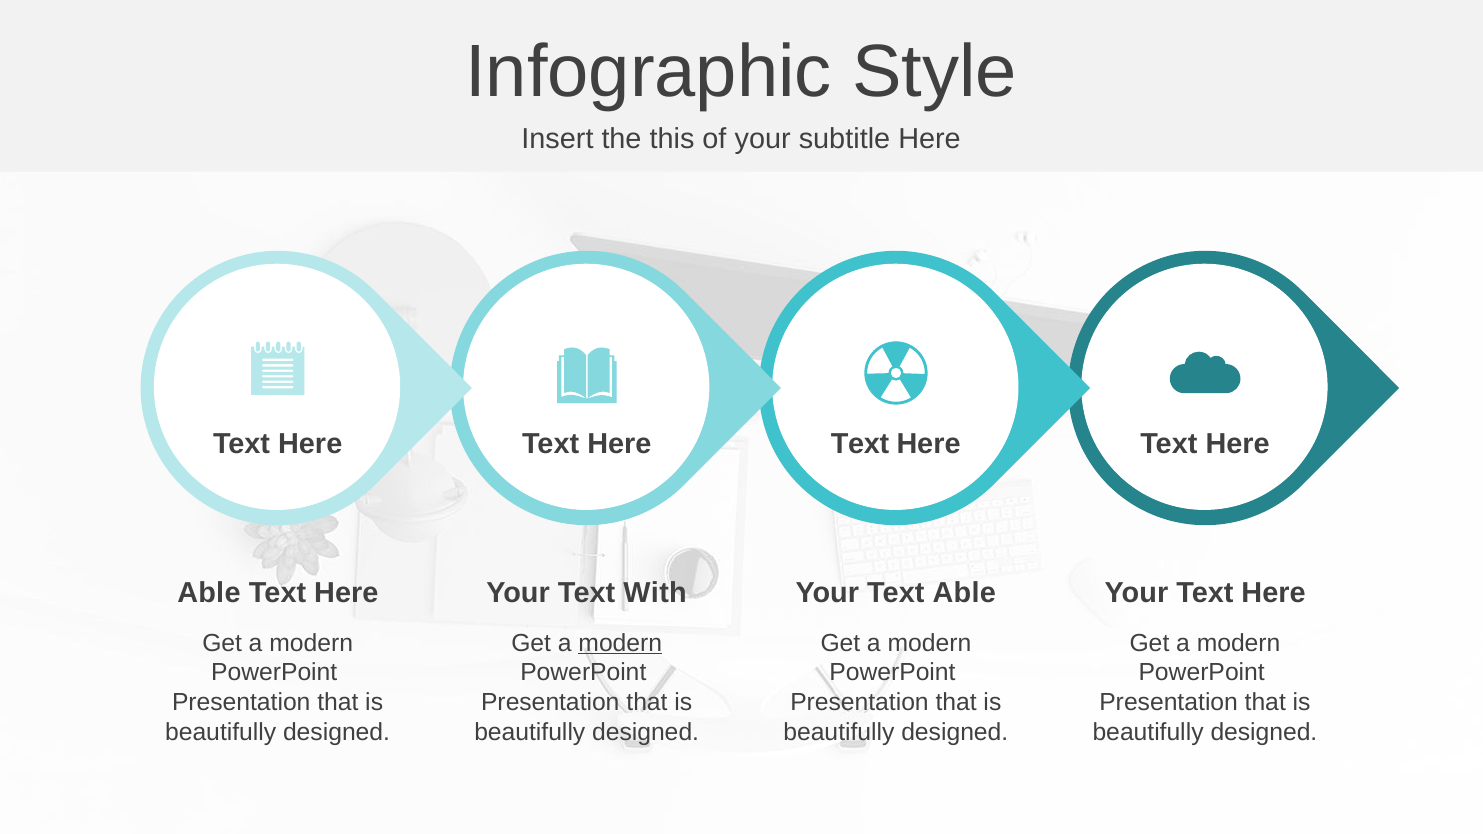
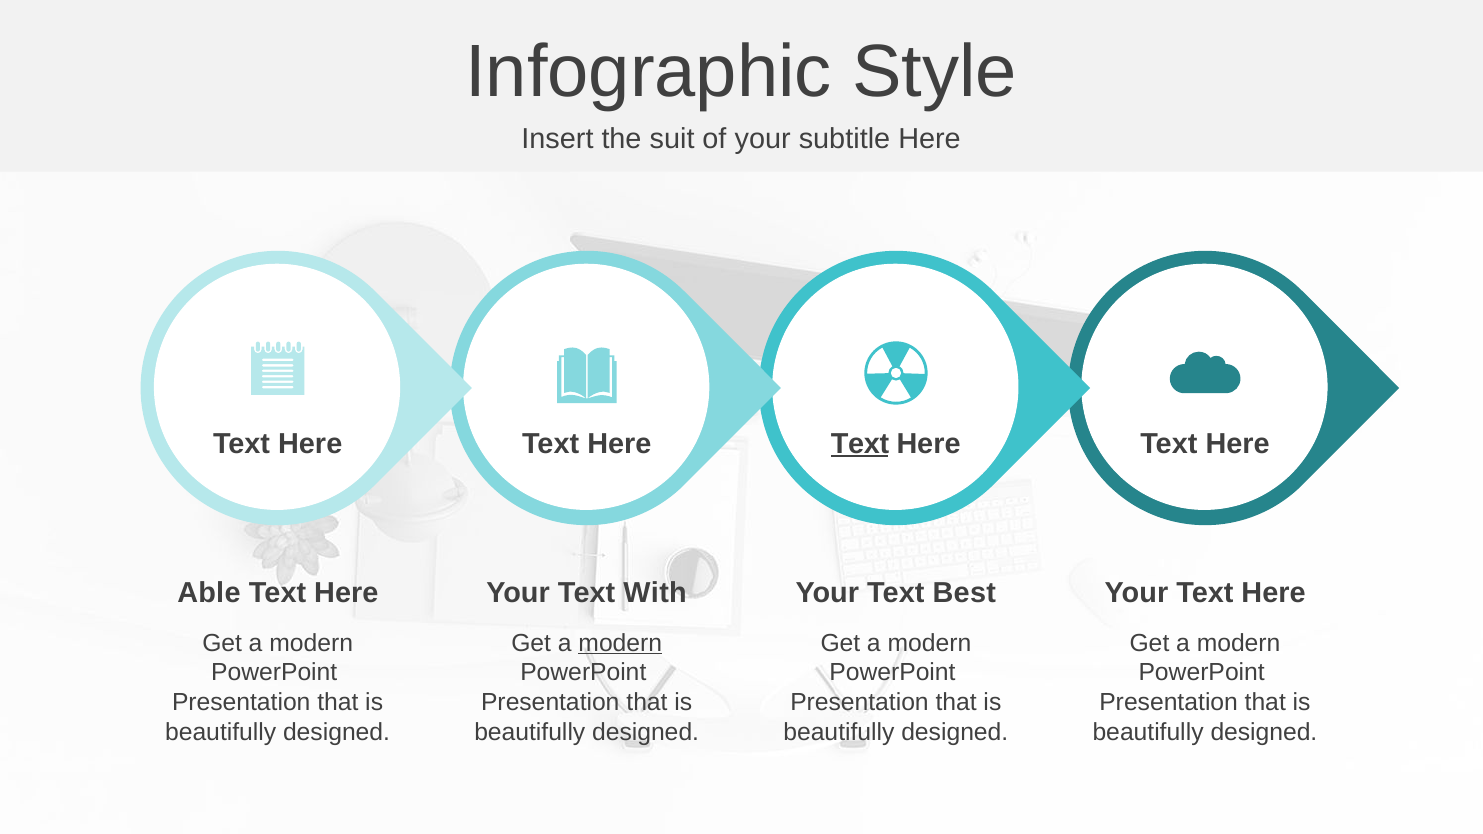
this: this -> suit (672, 139)
Text underline: none -> present (860, 444)
Text Able: Able -> Best (964, 593)
